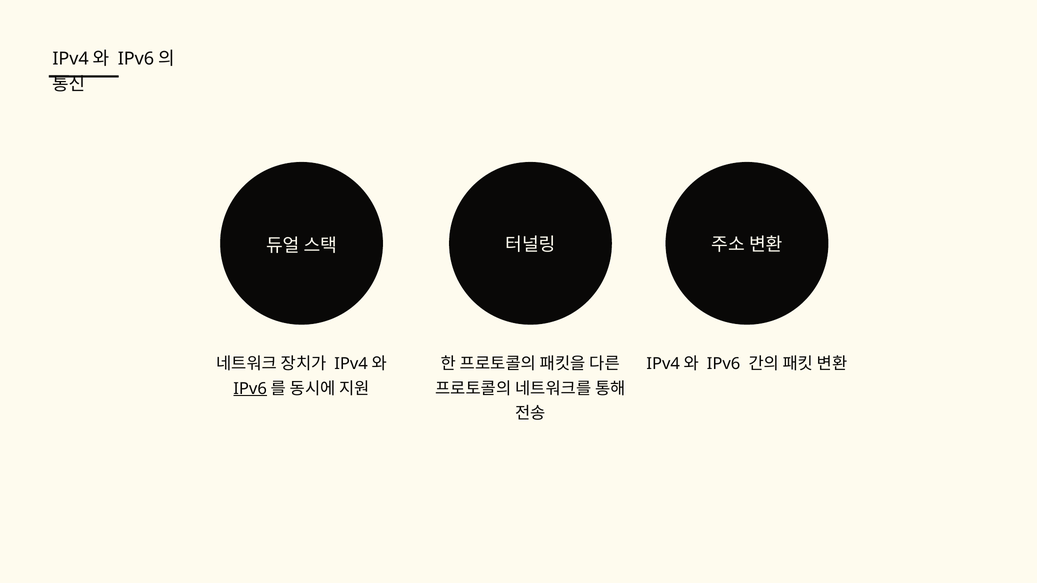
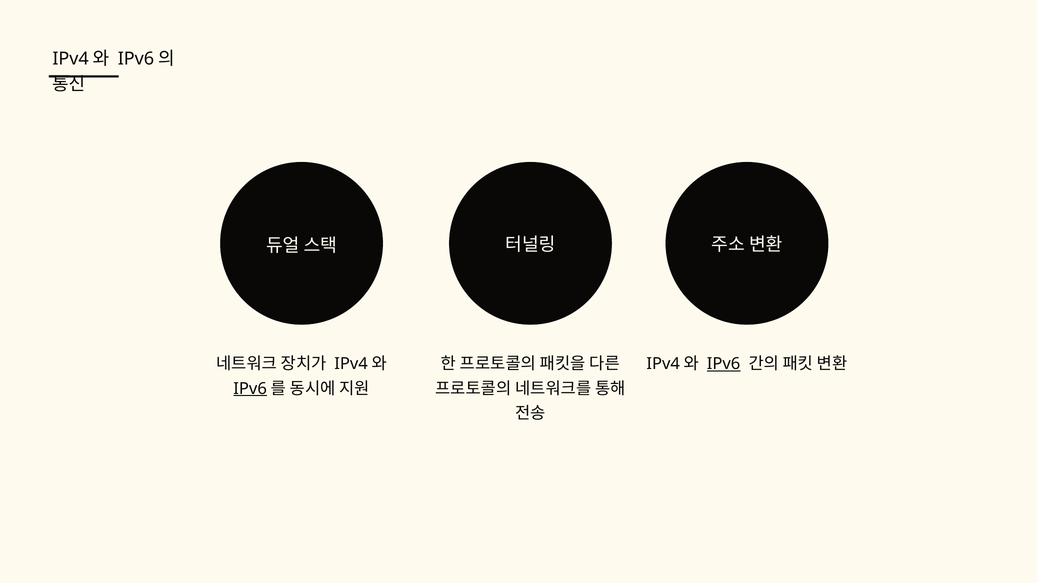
IPv6 underline: none -> present (724, 364)
